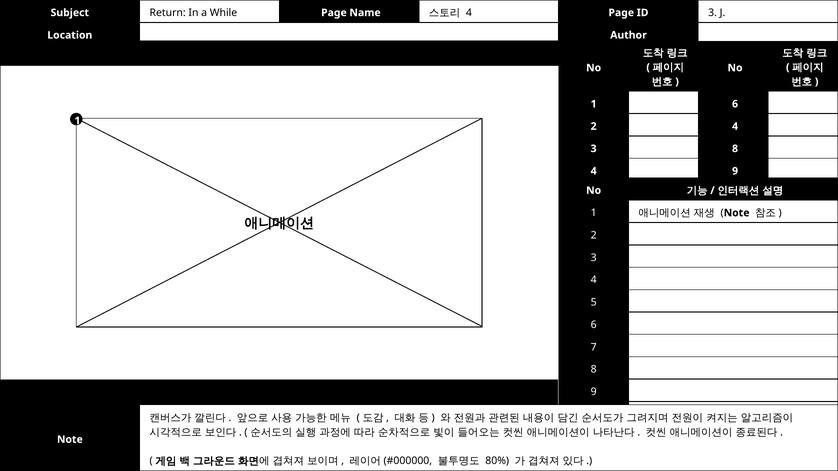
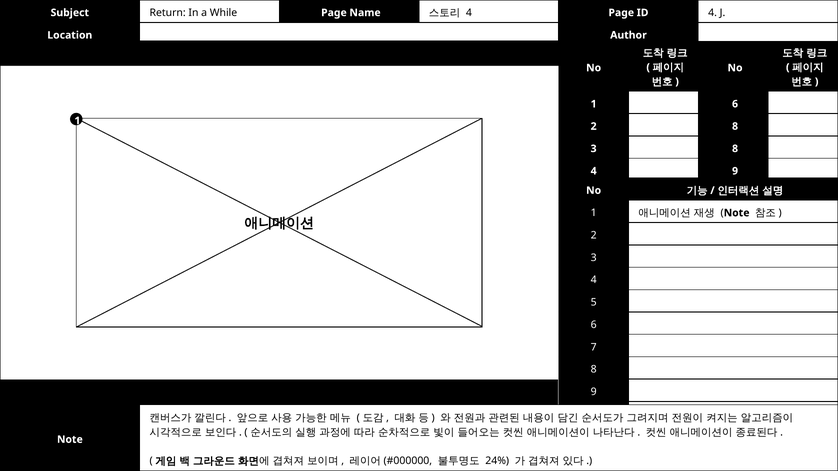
ID 3: 3 -> 4 (713, 13)
2 4: 4 -> 8 (735, 126)
80%: 80% -> 24% (497, 461)
